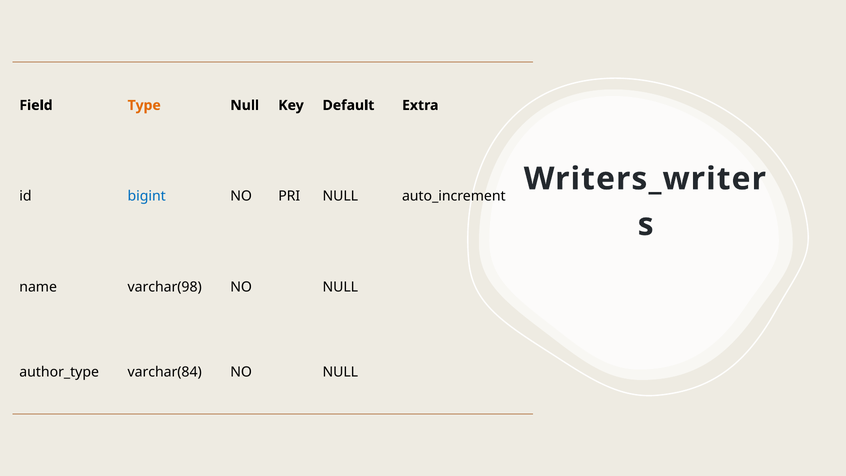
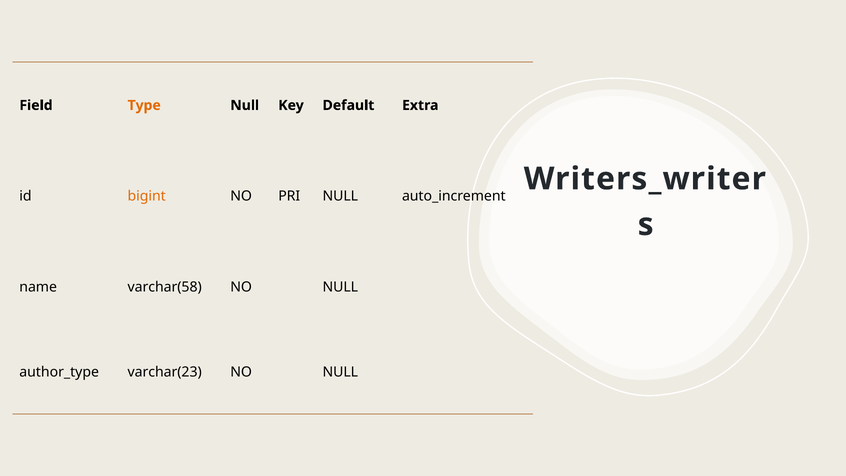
bigint colour: blue -> orange (147, 196)
varchar(98: varchar(98 -> varchar(58 (165, 287)
varchar(84: varchar(84 -> varchar(23 (165, 372)
